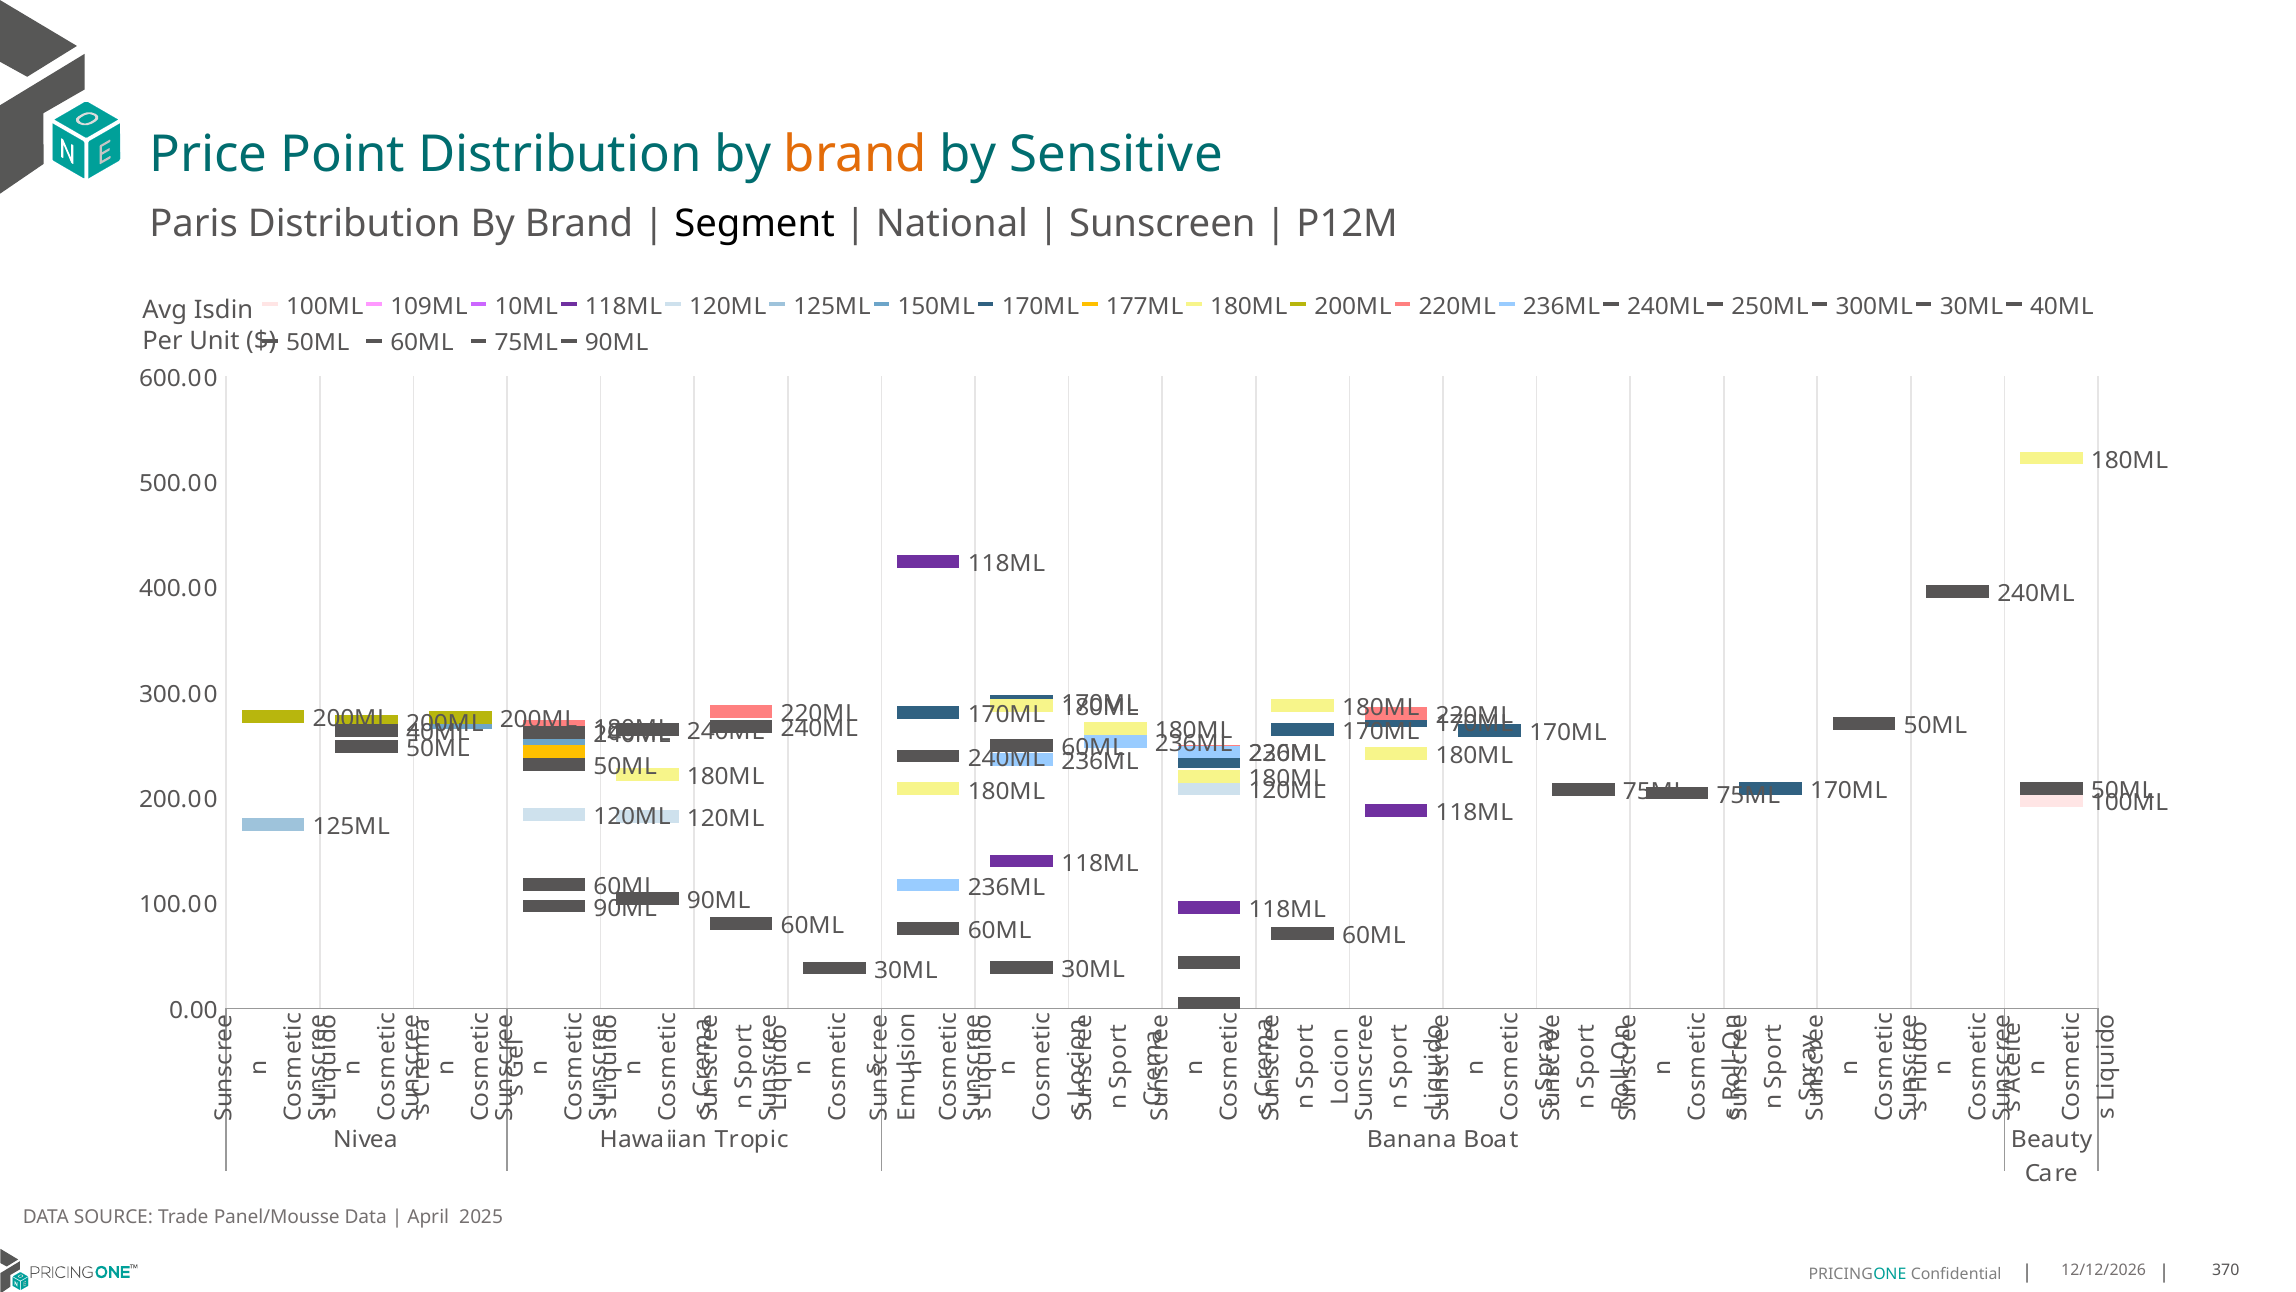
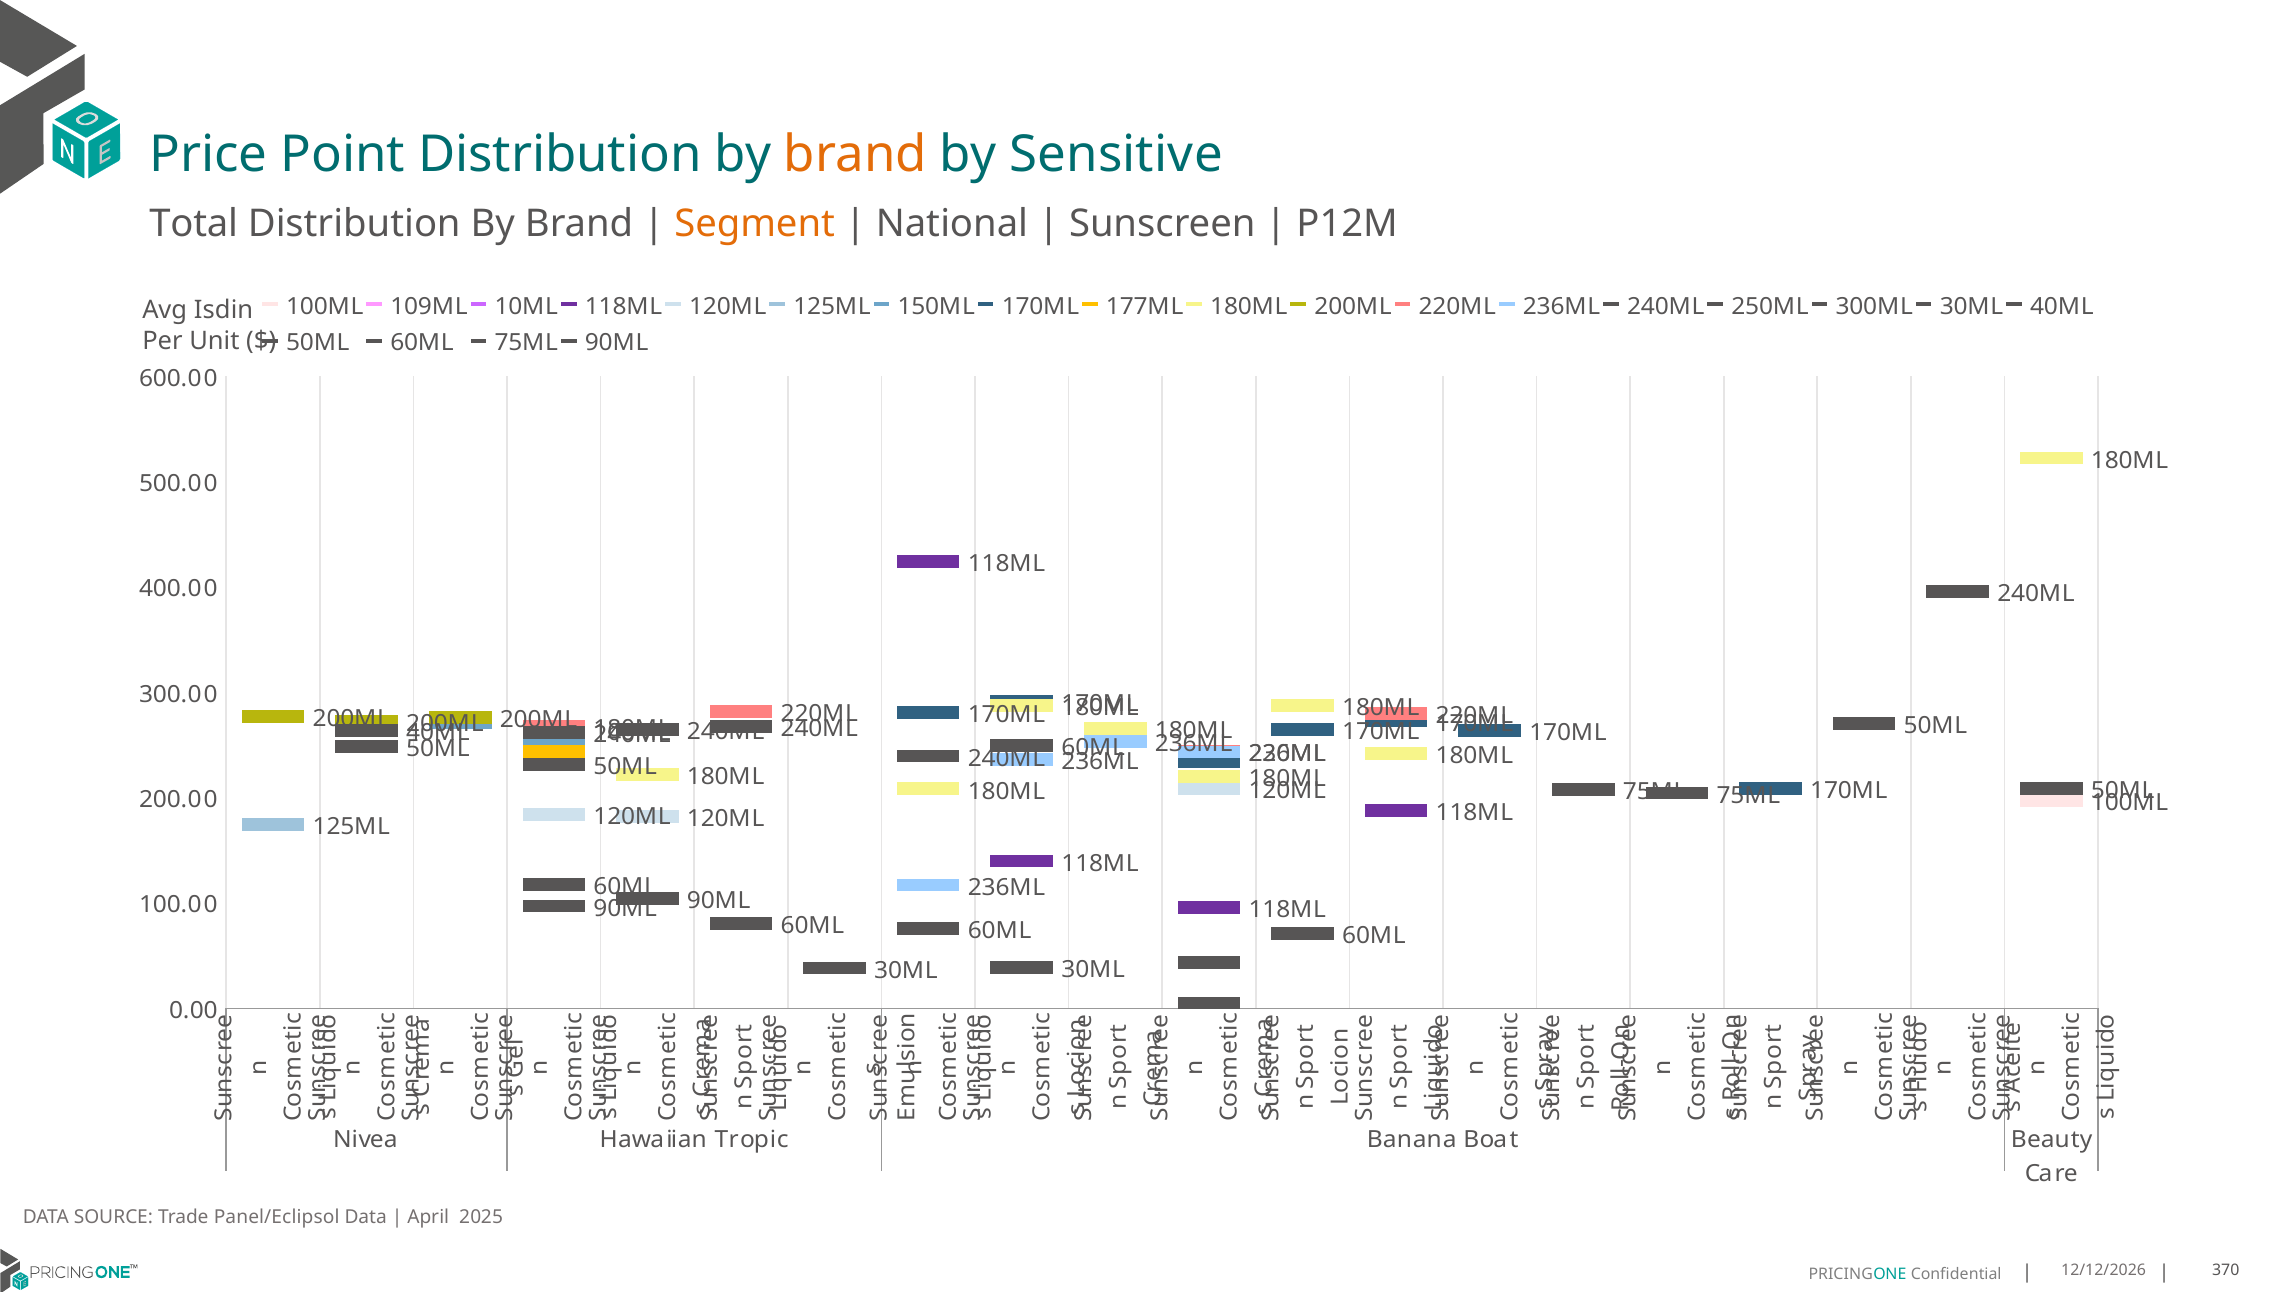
Paris: Paris -> Total (194, 224)
Segment colour: black -> orange (755, 224)
Panel/Mousse: Panel/Mousse -> Panel/Eclipsol (277, 1216)
